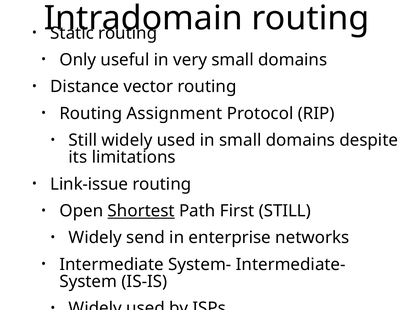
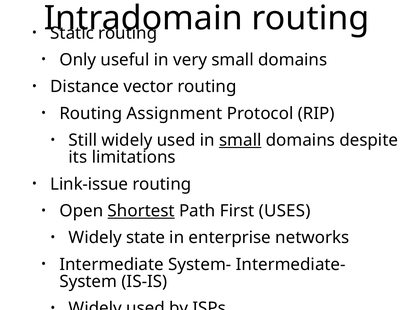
small underline: none -> present (240, 140)
First STILL: STILL -> USES (285, 211)
send: send -> state (146, 238)
